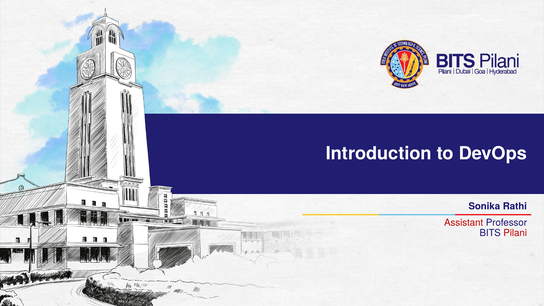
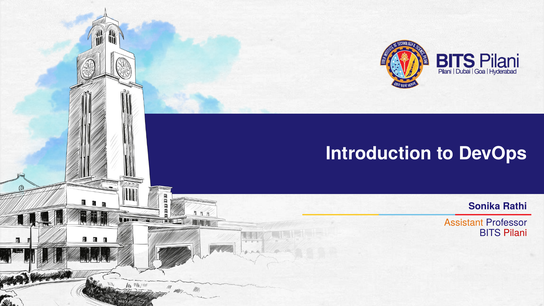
Assistant colour: red -> orange (464, 223)
